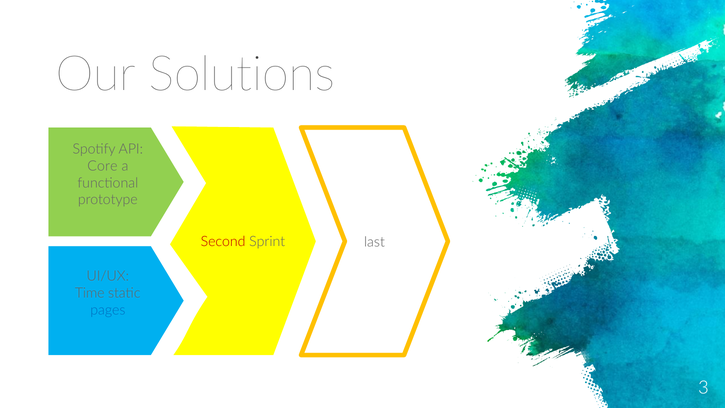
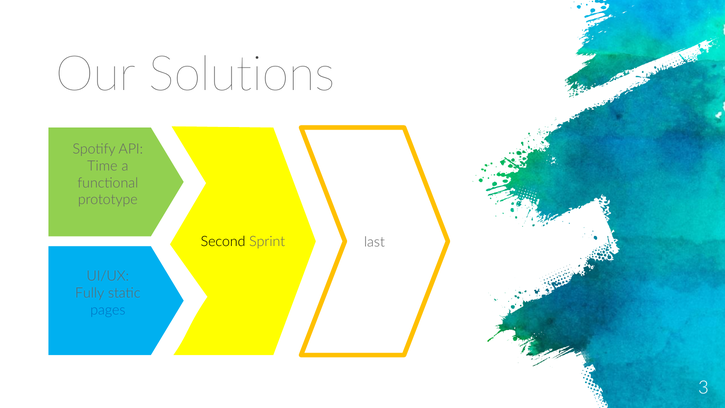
Core: Core -> Time (102, 166)
Second colour: red -> black (223, 242)
Time: Time -> Fully (90, 293)
